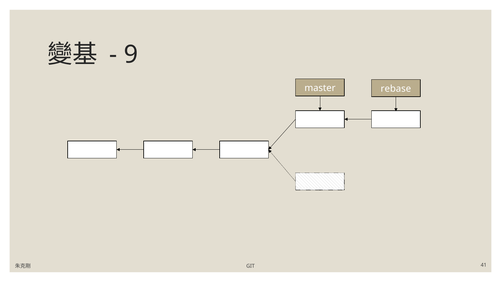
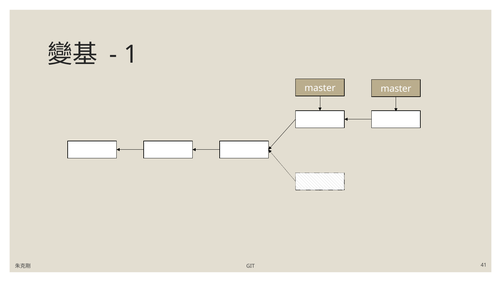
9: 9 -> 1 (131, 54)
master rebase: rebase -> master (396, 89)
